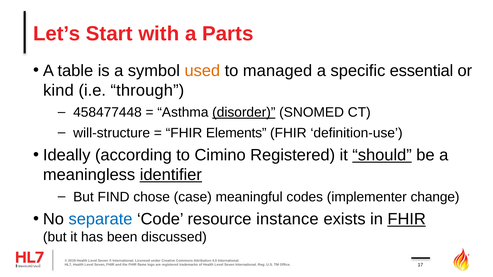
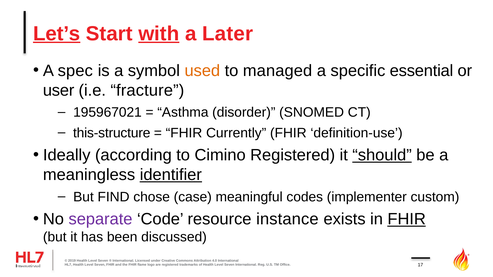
Let’s underline: none -> present (57, 34)
with underline: none -> present (159, 34)
Parts: Parts -> Later (228, 34)
table: table -> spec (75, 71)
kind: kind -> user (59, 90)
through: through -> fracture (147, 90)
458477448: 458477448 -> 195967021 (107, 112)
disorder underline: present -> none (244, 112)
will-structure: will-structure -> this-structure (112, 133)
Elements: Elements -> Currently (236, 133)
change: change -> custom (435, 197)
separate colour: blue -> purple (100, 219)
